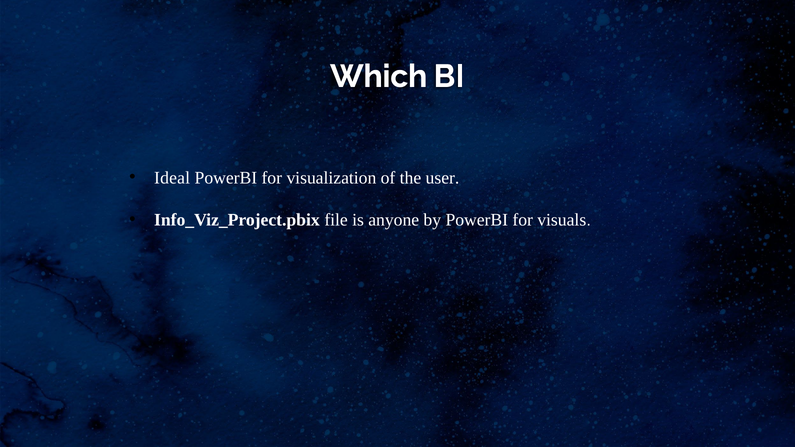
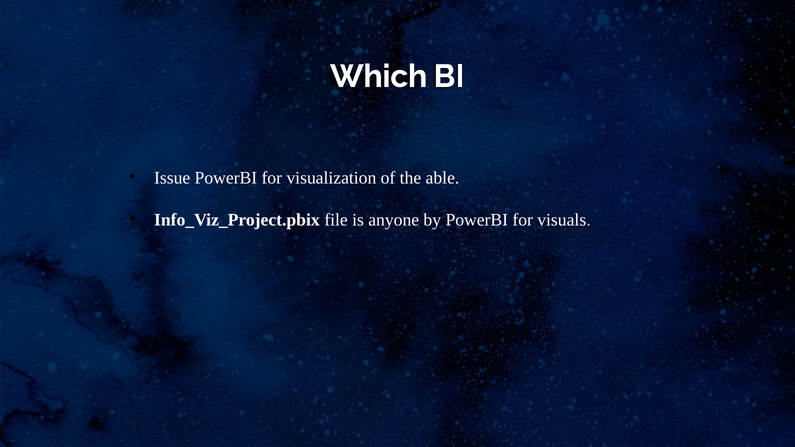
Ideal: Ideal -> Issue (172, 178)
user: user -> able (442, 178)
